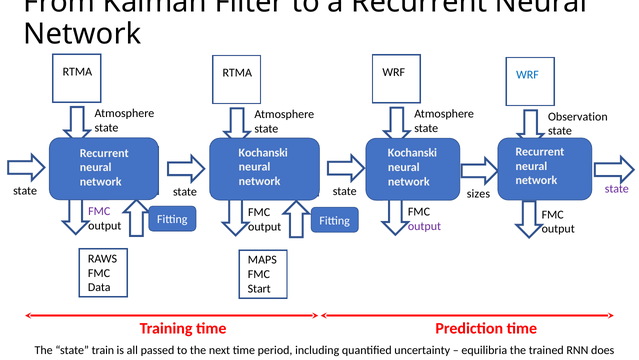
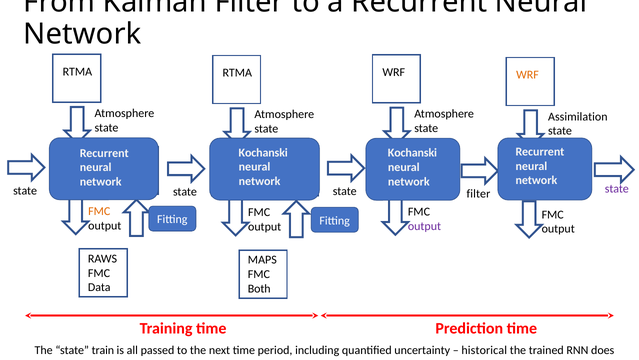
WRF colour: blue -> orange (527, 75)
Observation: Observation -> Assimilation (578, 116)
sizes: sizes -> filter (478, 194)
FMC colour: purple -> orange (99, 211)
Start: Start -> Both (259, 288)
equilibria: equilibria -> historical (484, 350)
